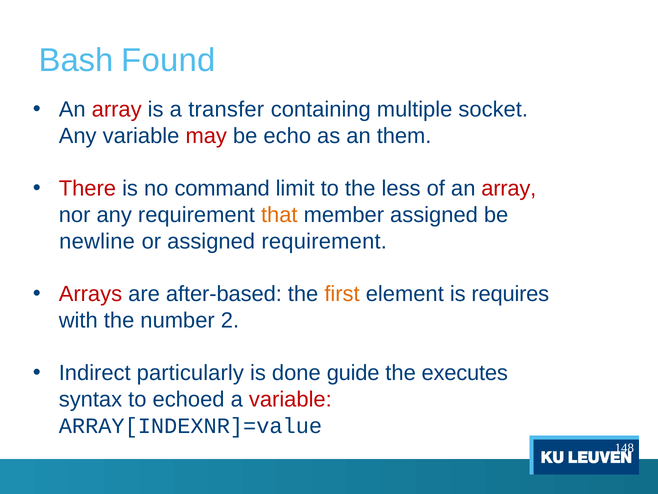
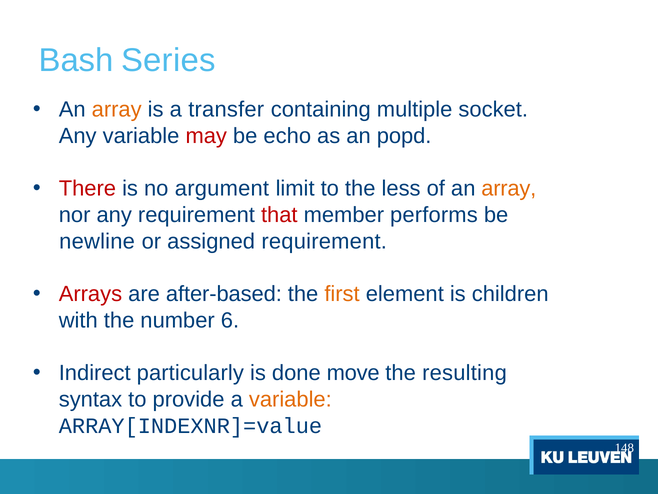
Found: Found -> Series (168, 60)
array colour: red -> orange (117, 110)
them: them -> popd (404, 136)
command: command -> argument (222, 189)
array colour: red -> orange (509, 189)
that colour: orange -> red (279, 215)
member assigned: assigned -> performs (434, 215)
requires: requires -> children (510, 294)
2: 2 -> 6 (230, 320)
guide: guide -> move (353, 373)
executes: executes -> resulting (465, 373)
echoed: echoed -> provide (189, 399)
variable colour: red -> orange (290, 399)
